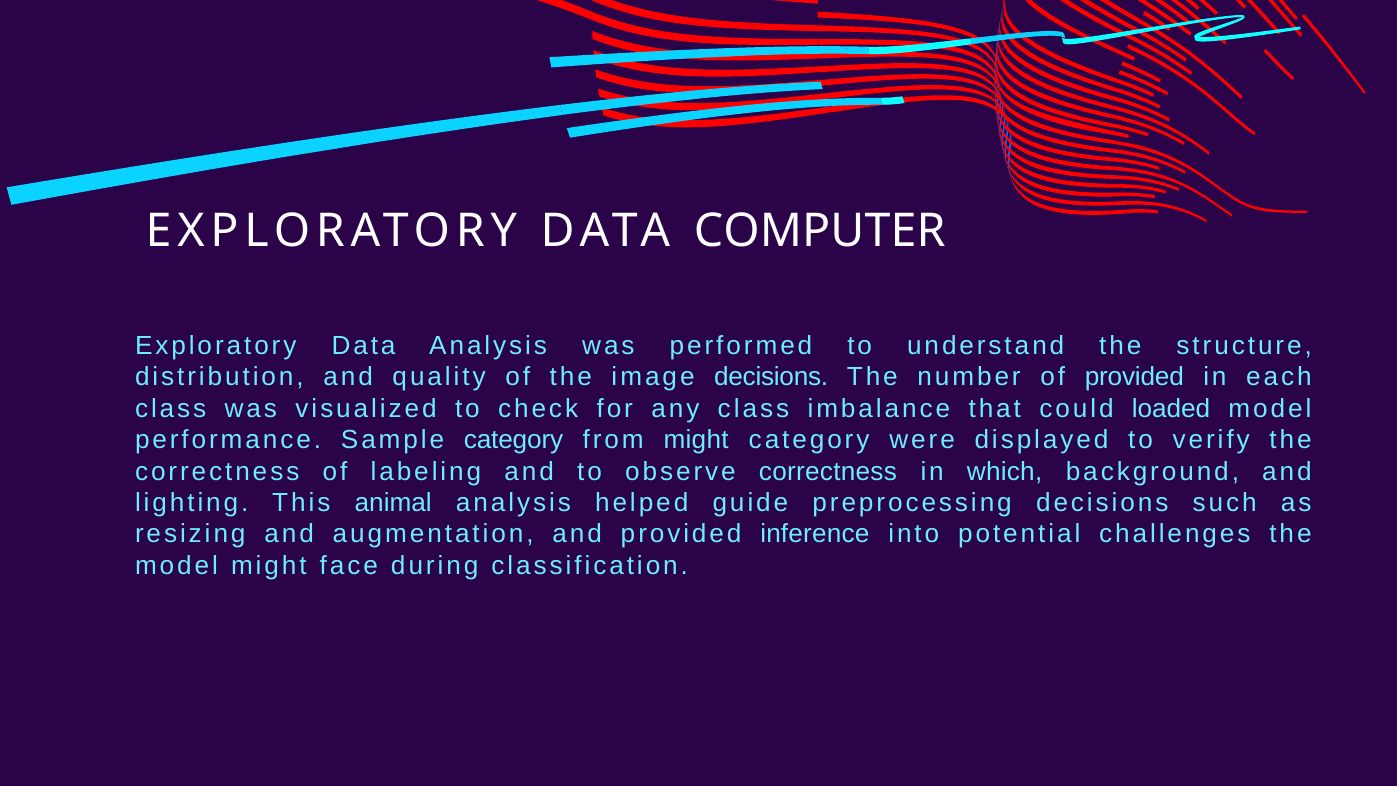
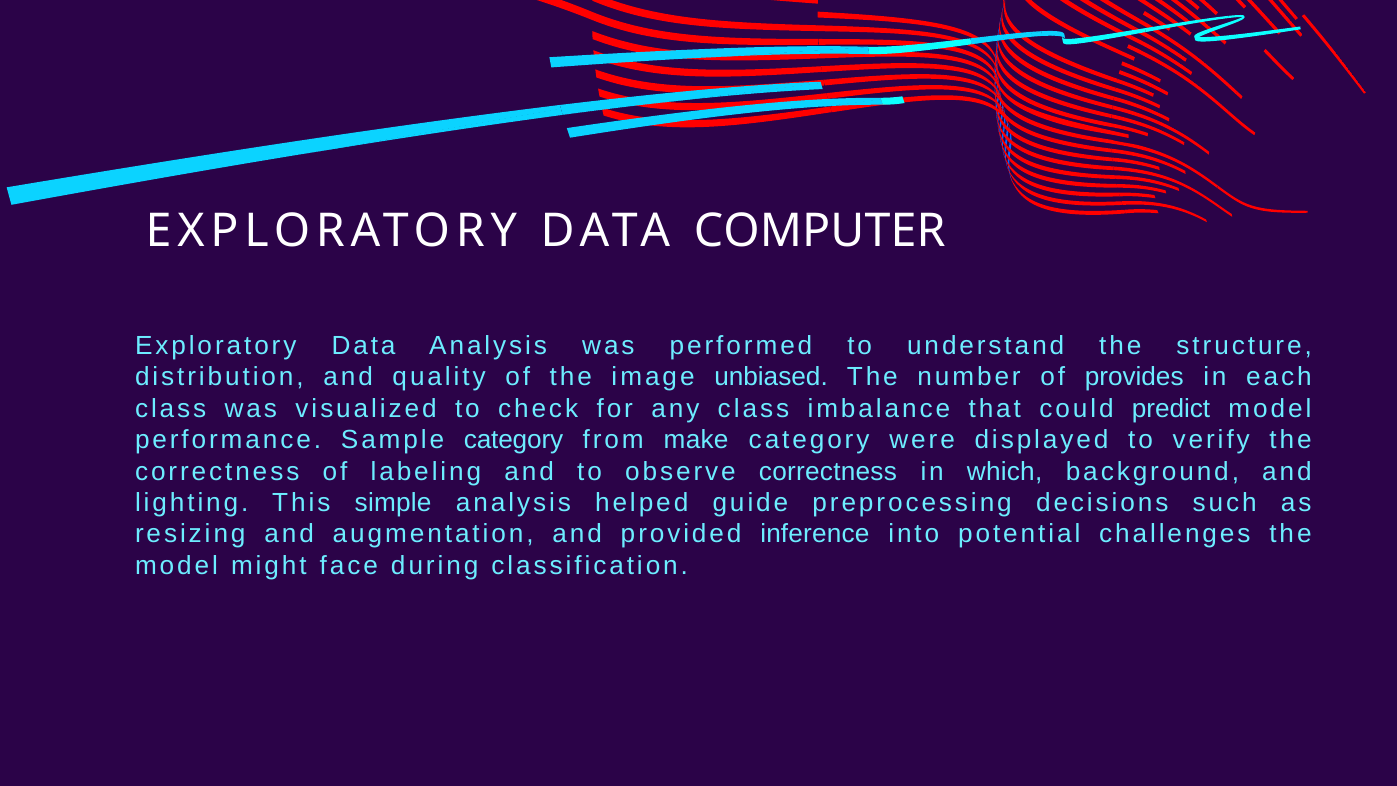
image decisions: decisions -> unbiased (771, 377)
of provided: provided -> provides (1134, 377)
loaded: loaded -> predict (1171, 408)
from might: might -> make (696, 440)
animal: animal -> simple (393, 503)
